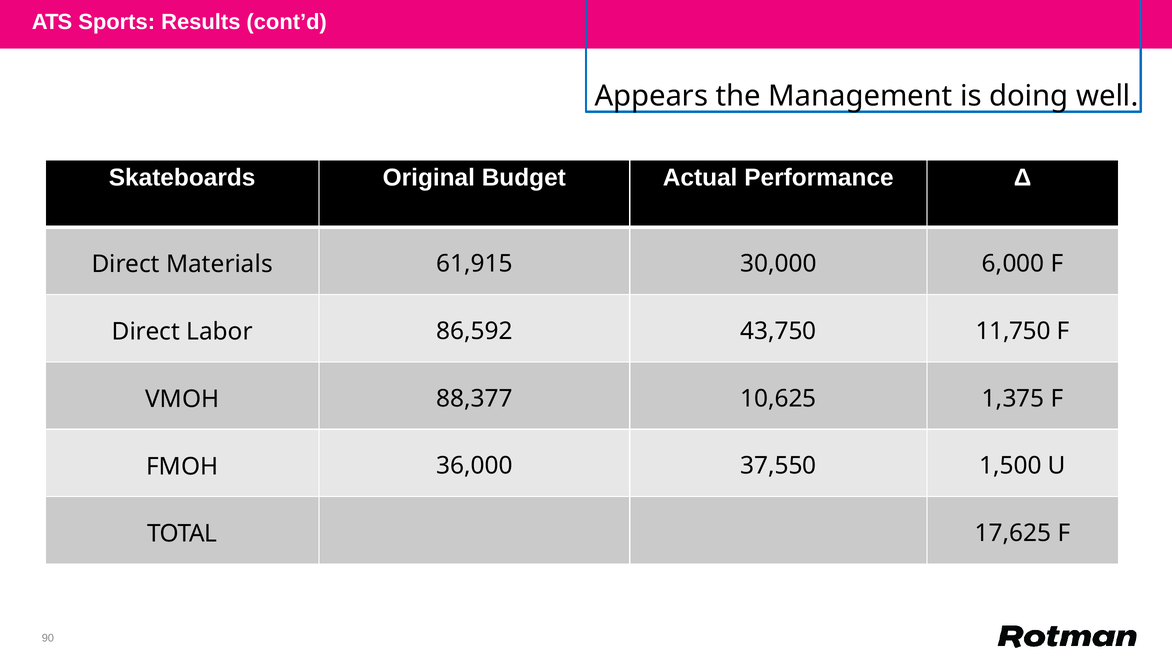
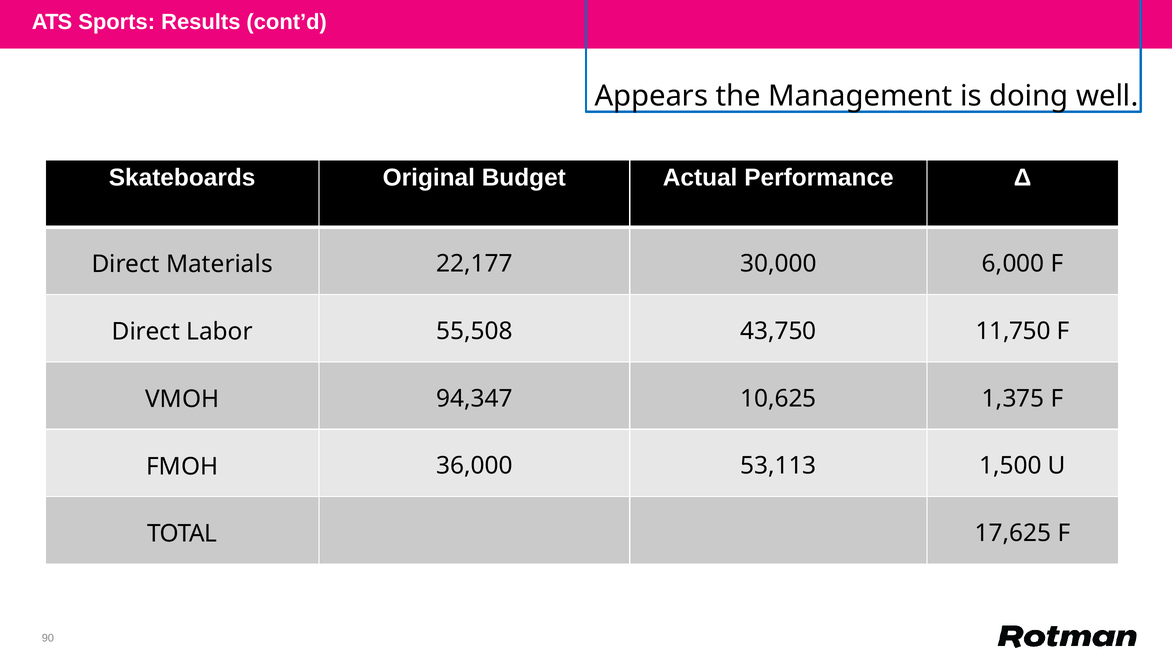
61,915: 61,915 -> 22,177 (474, 264)
86,592: 86,592 -> 55,508 (474, 331)
88,377: 88,377 -> 94,347 (474, 399)
37,550: 37,550 -> 53,113 (778, 466)
